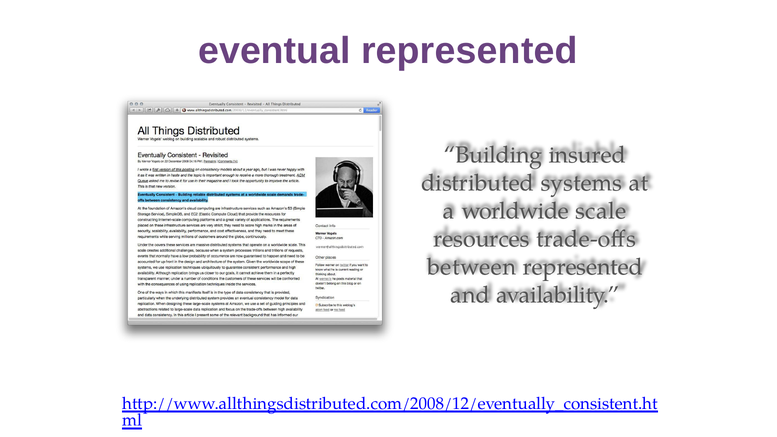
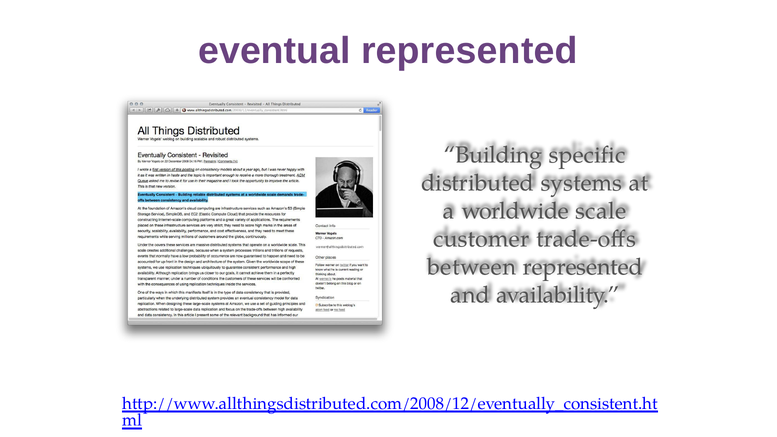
insured: insured -> specific (587, 155)
resources: resources -> customer (481, 239)
